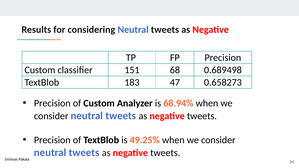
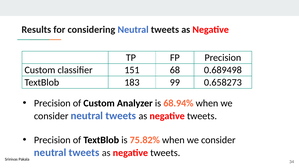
47: 47 -> 99 (175, 82)
49.25%: 49.25% -> 75.82% (145, 140)
